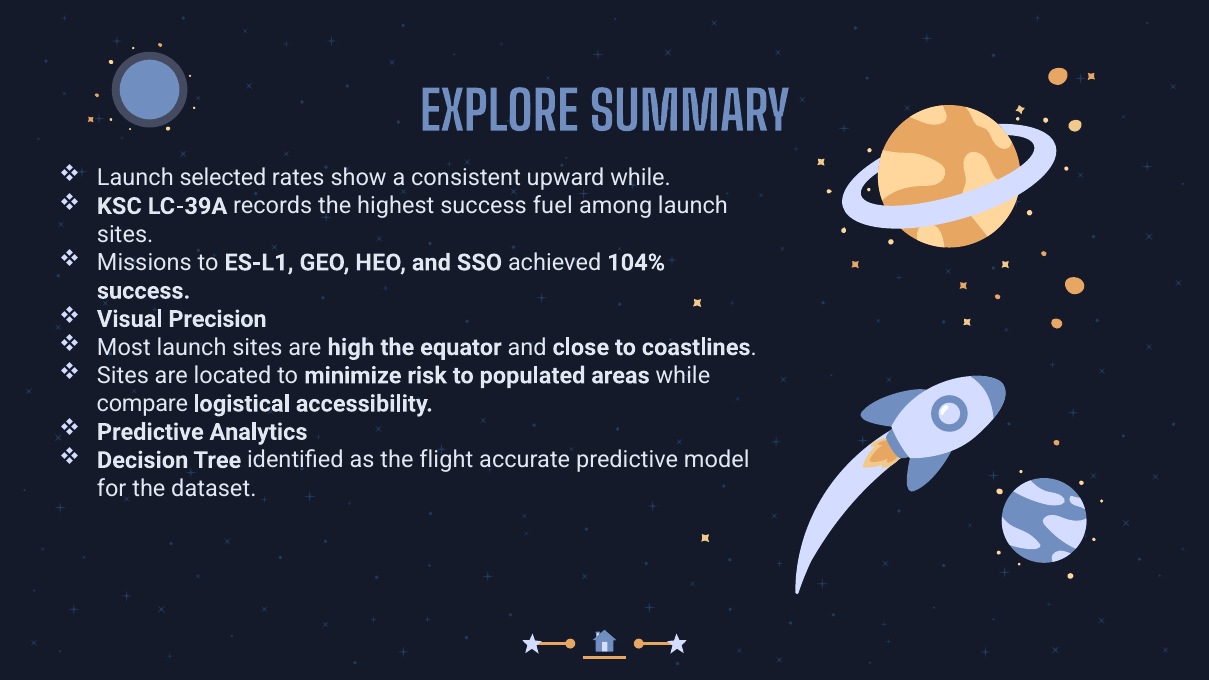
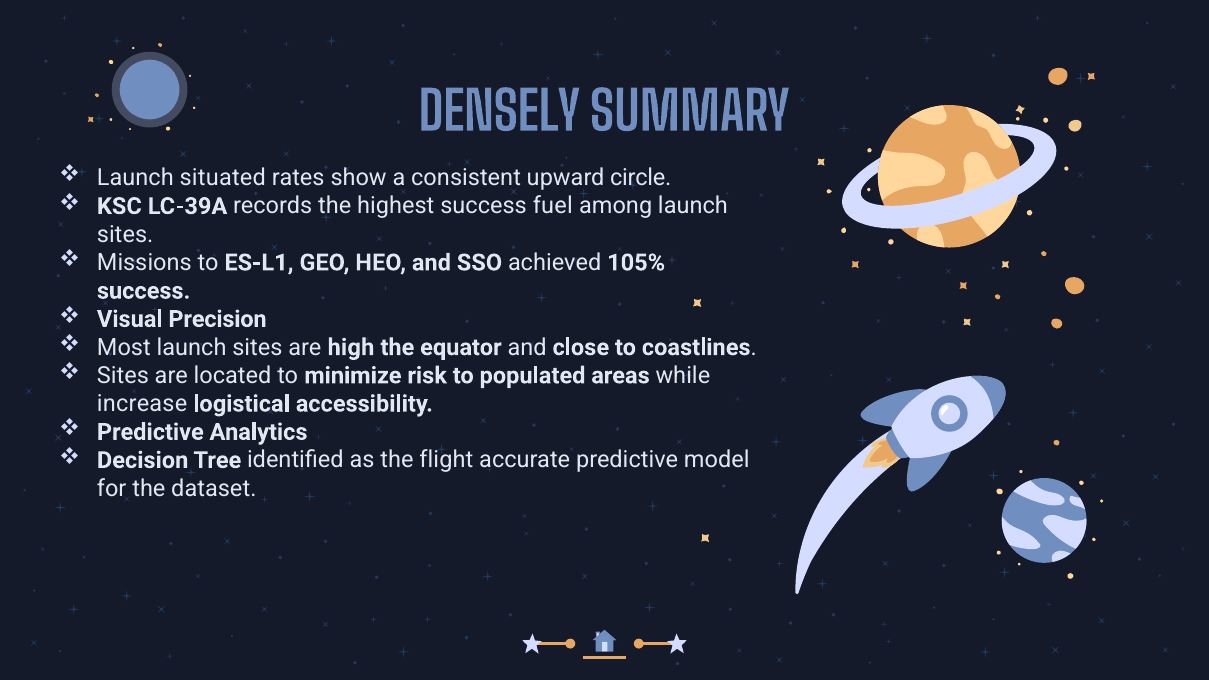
EXPLORE: EXPLORE -> DENSELY (499, 113)
selected: selected -> situated (223, 178)
upward while: while -> circle (641, 178)
104%: 104% -> 105% (636, 263)
compare: compare -> increase (142, 404)
